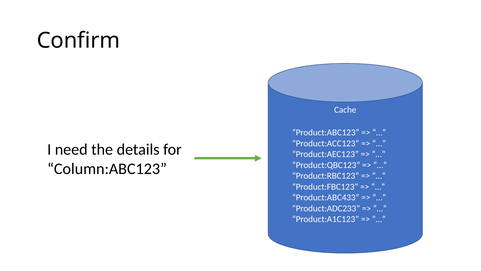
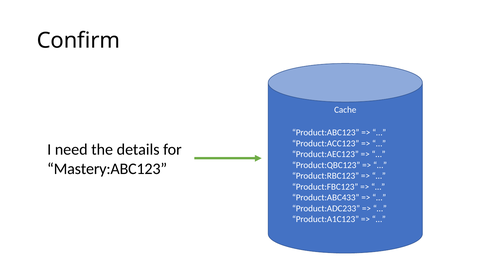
Column:ABC123: Column:ABC123 -> Mastery:ABC123 (107, 169)
